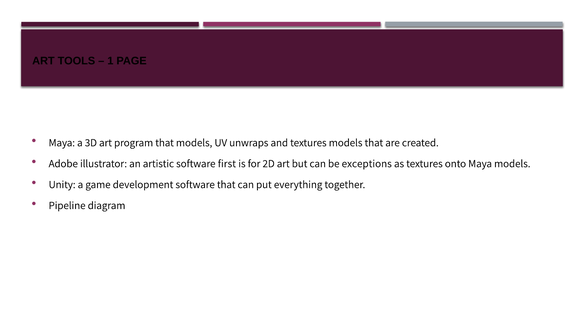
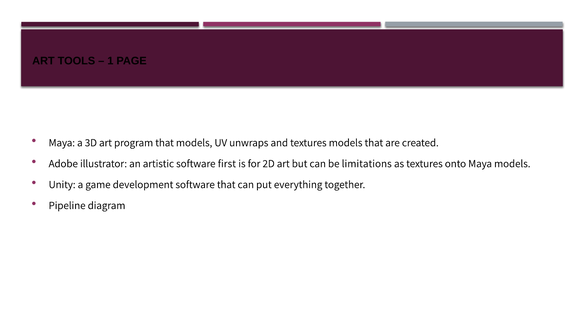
exceptions: exceptions -> limitations (367, 164)
